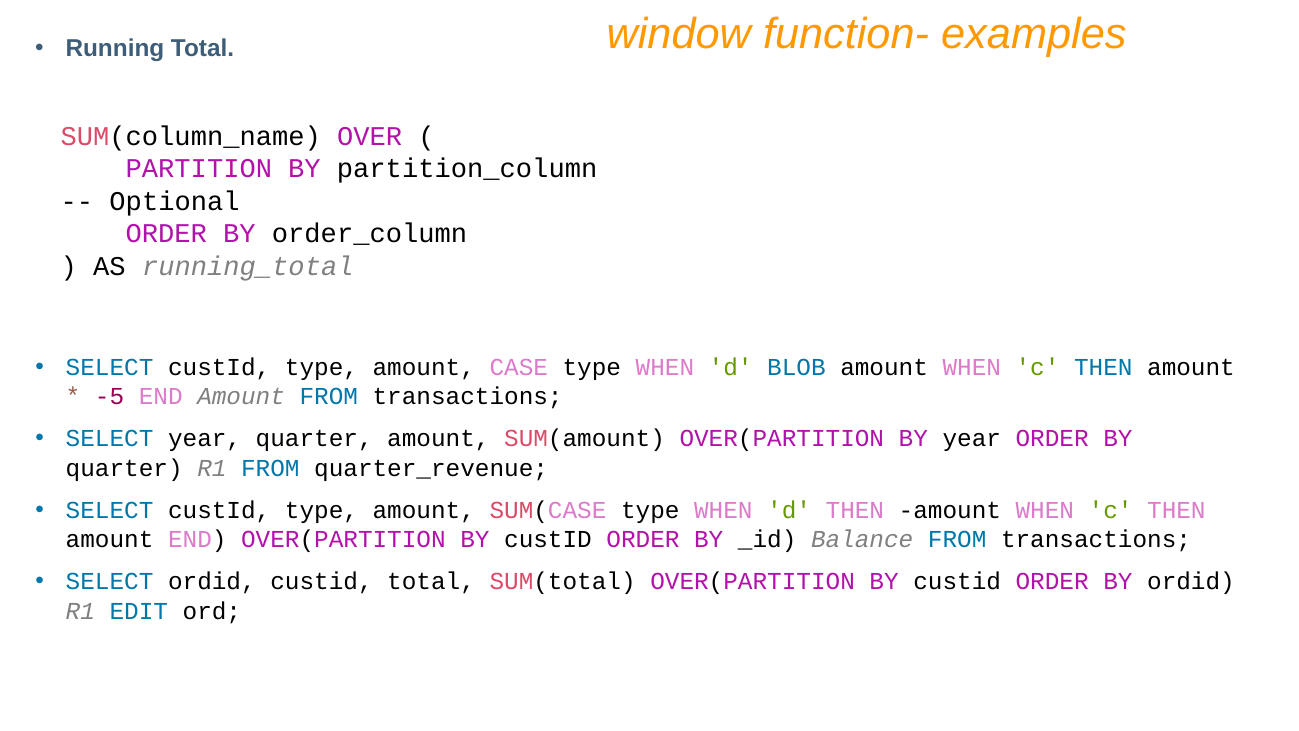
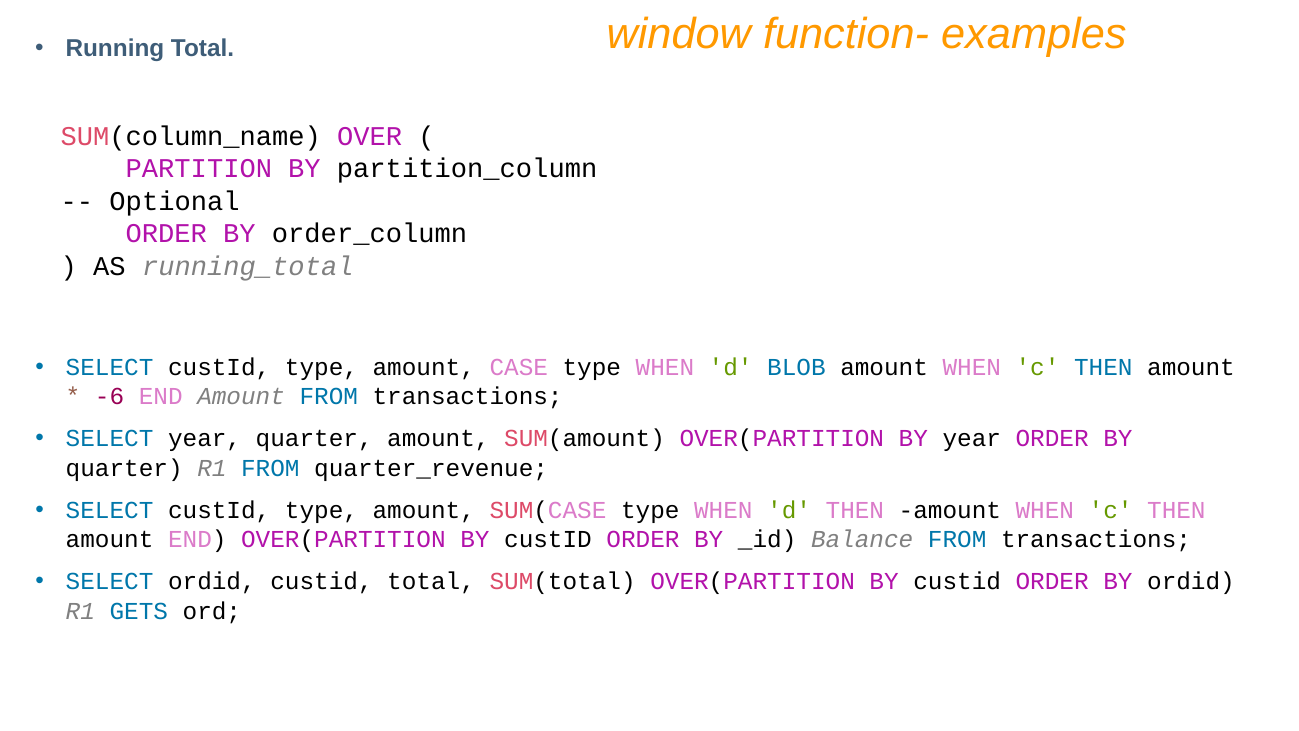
-5: -5 -> -6 (110, 397)
EDIT: EDIT -> GETS (139, 611)
